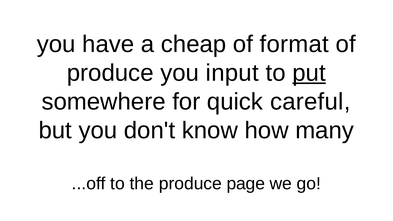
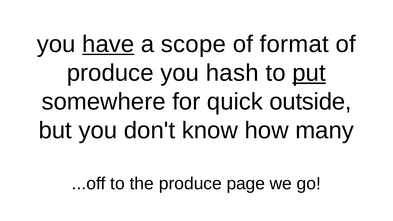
have underline: none -> present (108, 44)
cheap: cheap -> scope (193, 44)
input: input -> hash (232, 73)
careful: careful -> outside (310, 102)
